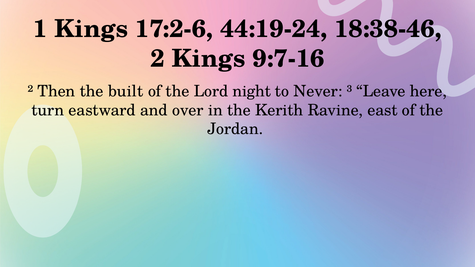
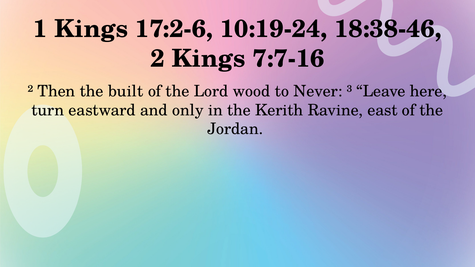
44:19-24: 44:19-24 -> 10:19-24 (274, 29)
9:7-16: 9:7-16 -> 7:7-16 (288, 59)
night: night -> wood (252, 91)
over: over -> only (188, 110)
